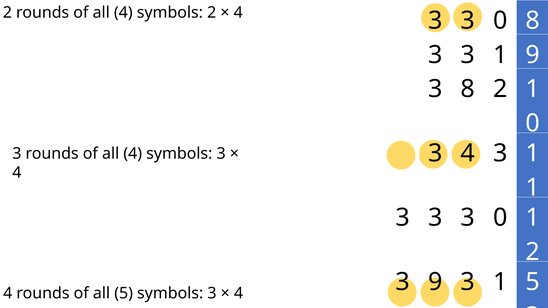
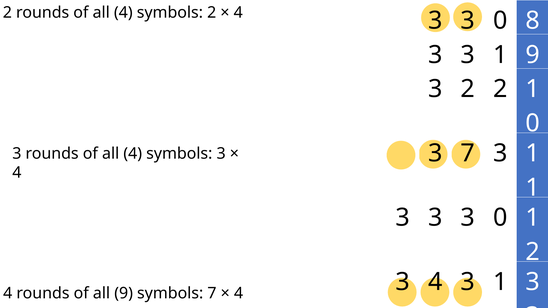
8: 8 -> 2 (468, 89)
3 4: 4 -> 7 (468, 154)
3 9: 9 -> 4 (435, 282)
5: 5 -> 3 (533, 282)
all 5: 5 -> 9 (124, 293)
3: 3 -> 7 (212, 293)
